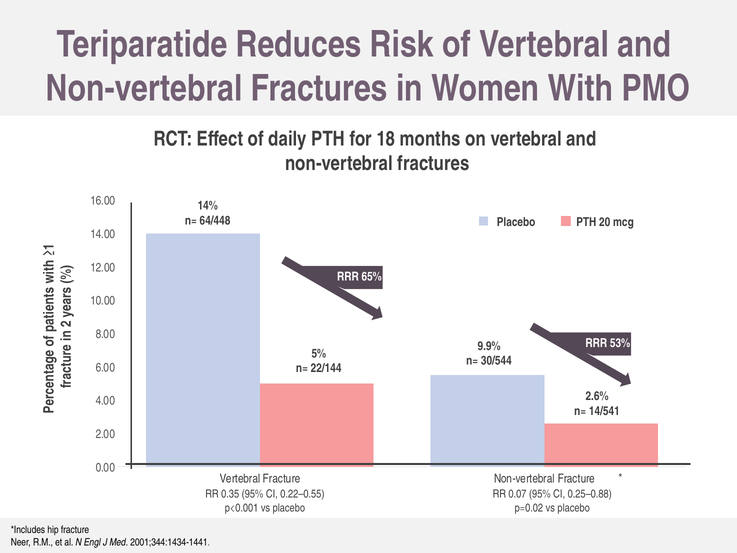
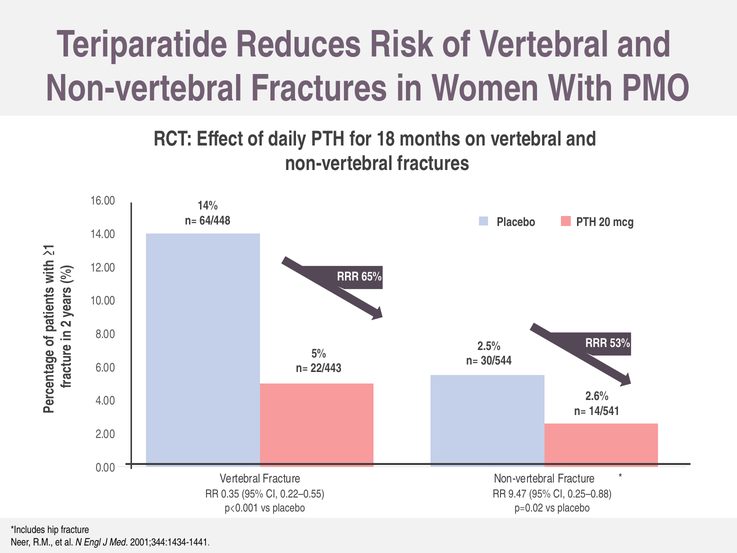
9.9%: 9.9% -> 2.5% (489, 346)
22/144: 22/144 -> 22/443 (326, 368)
0.07: 0.07 -> 9.47 (517, 494)
